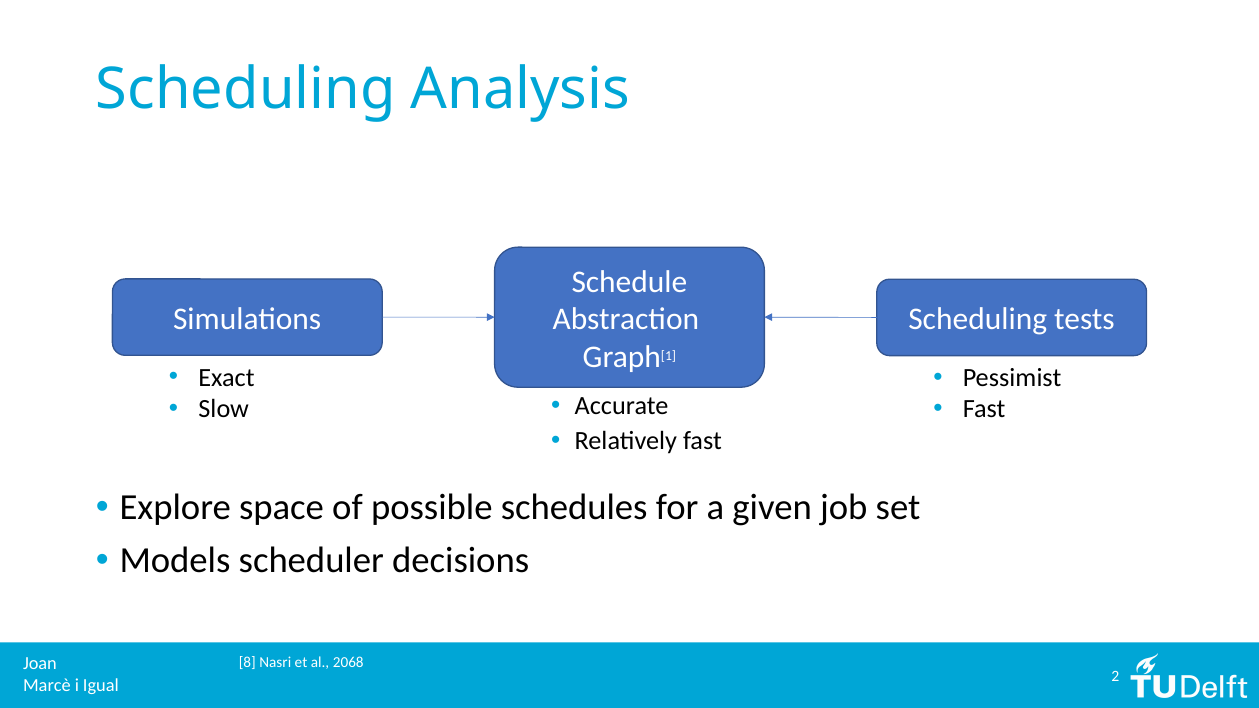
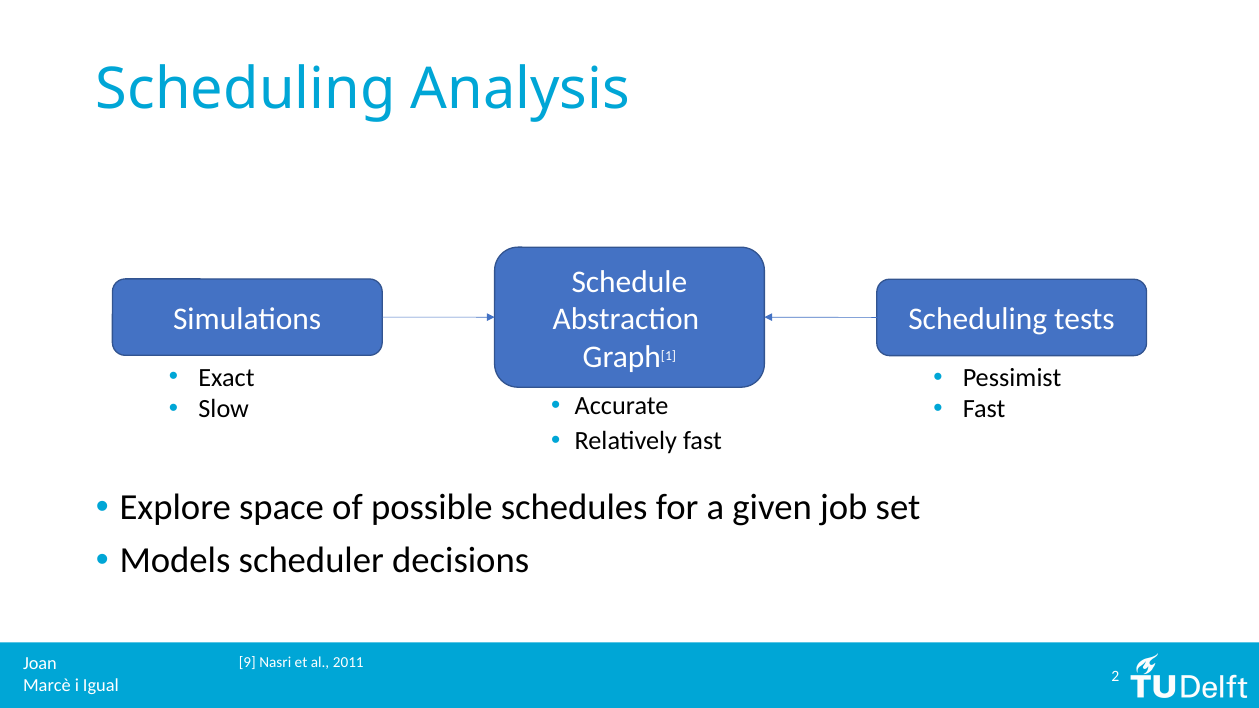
8: 8 -> 9 (247, 663)
2068: 2068 -> 2011 (348, 663)
